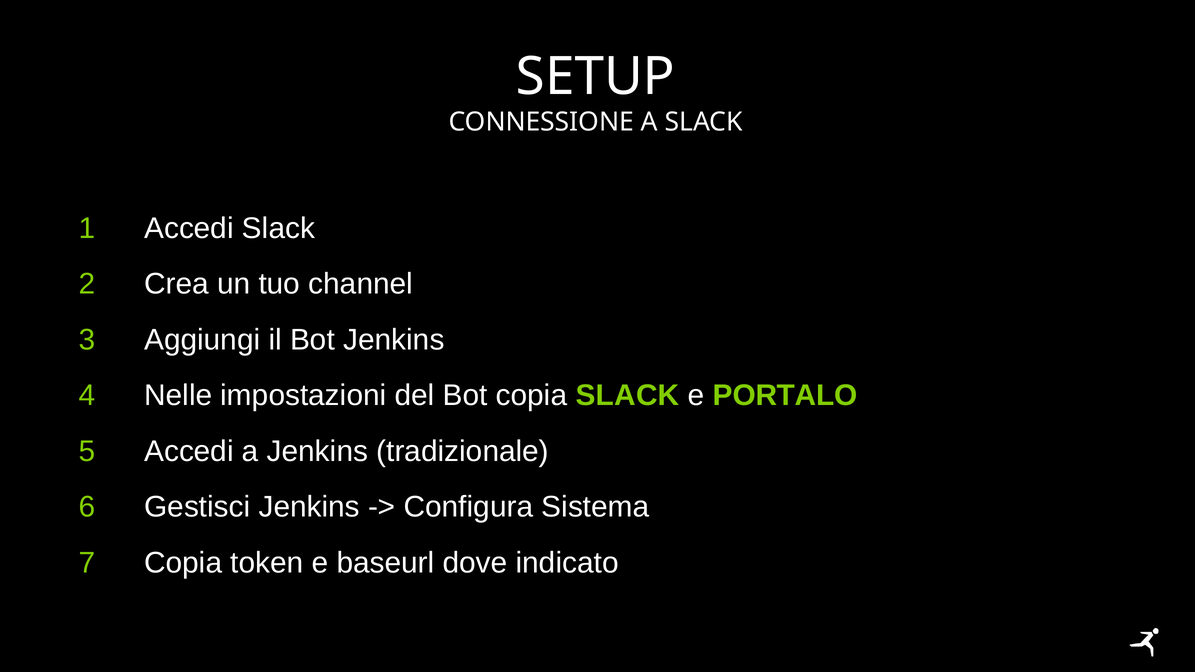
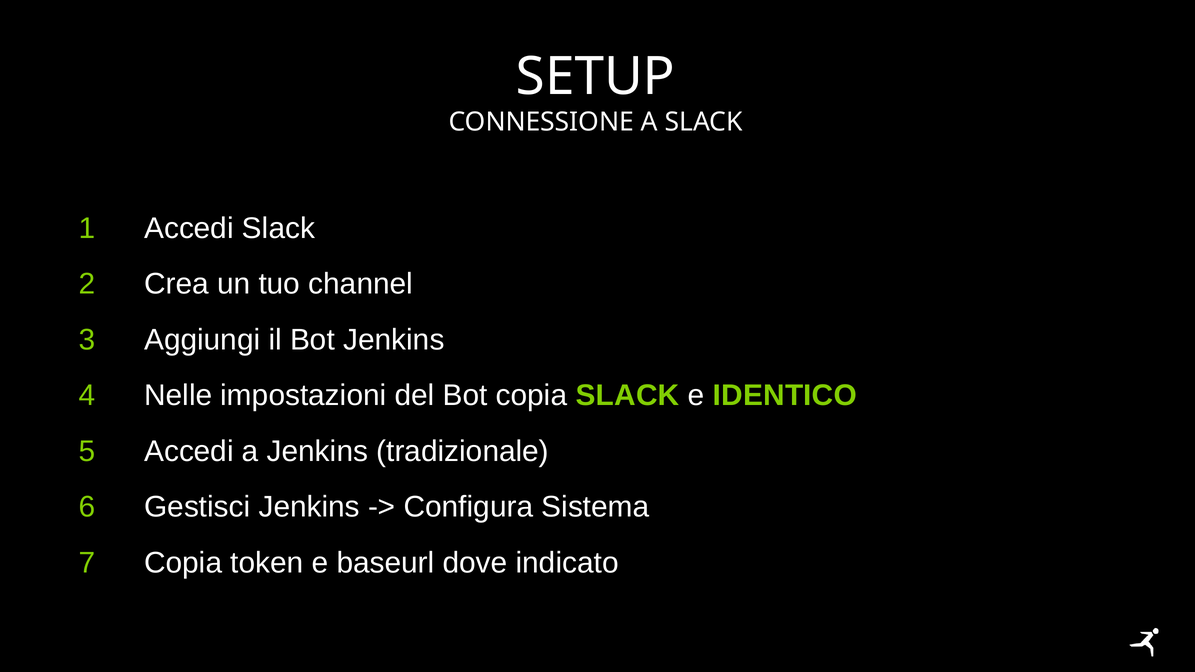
PORTALO: PORTALO -> IDENTICO (785, 396)
